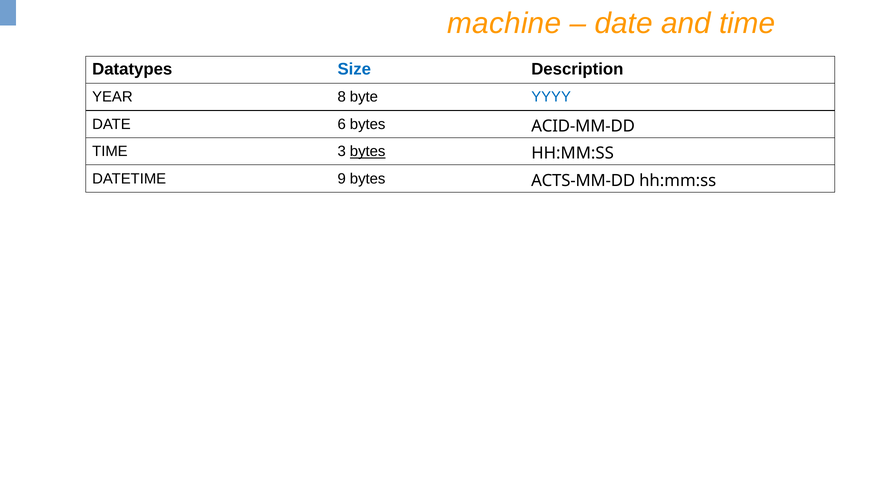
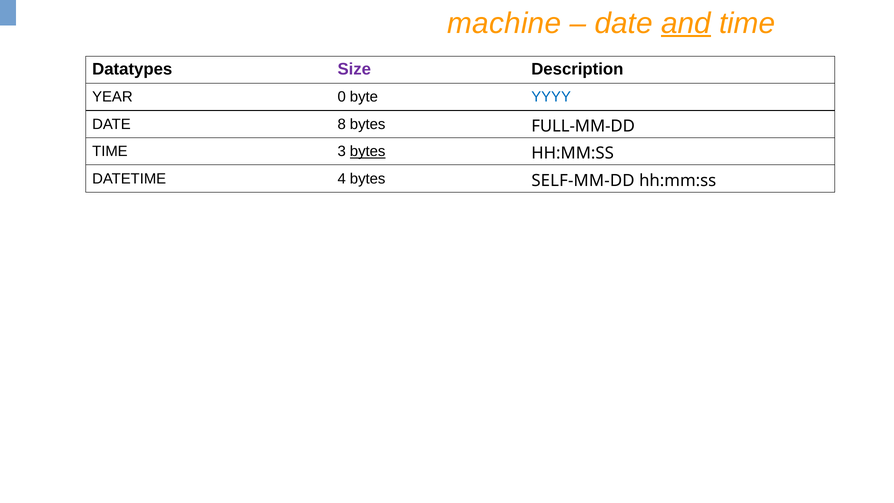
and underline: none -> present (686, 23)
Size colour: blue -> purple (354, 69)
8: 8 -> 0 (342, 97)
6: 6 -> 8 (342, 124)
ACID-MM-DD: ACID-MM-DD -> FULL-MM-DD (583, 126)
9: 9 -> 4 (342, 179)
ACTS-MM-DD: ACTS-MM-DD -> SELF-MM-DD (583, 180)
